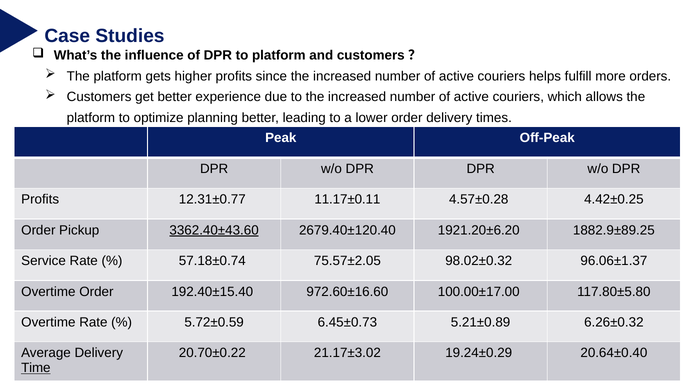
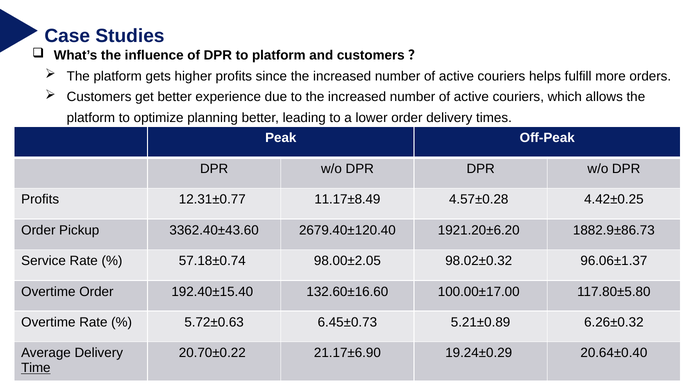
11.17±0.11: 11.17±0.11 -> 11.17±8.49 (347, 199)
3362.40±43.60 underline: present -> none (214, 230)
1882.9±89.25: 1882.9±89.25 -> 1882.9±86.73 (614, 230)
75.57±2.05: 75.57±2.05 -> 98.00±2.05 (347, 261)
972.60±16.60: 972.60±16.60 -> 132.60±16.60 (347, 292)
5.72±0.59: 5.72±0.59 -> 5.72±0.63 (214, 322)
21.17±3.02: 21.17±3.02 -> 21.17±6.90 (347, 353)
